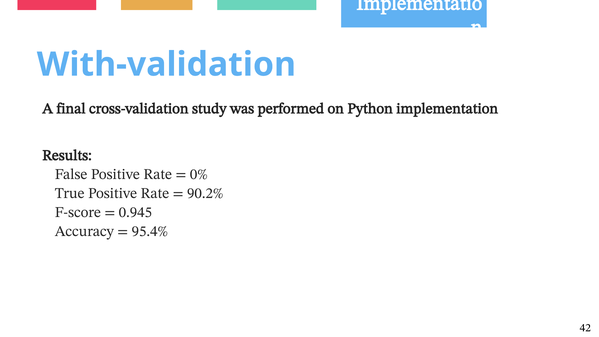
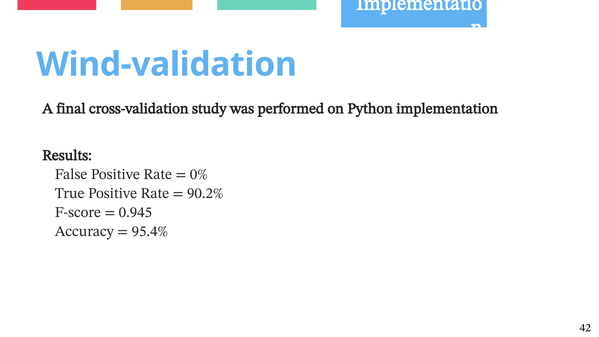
With-validation: With-validation -> Wind-validation (167, 64)
